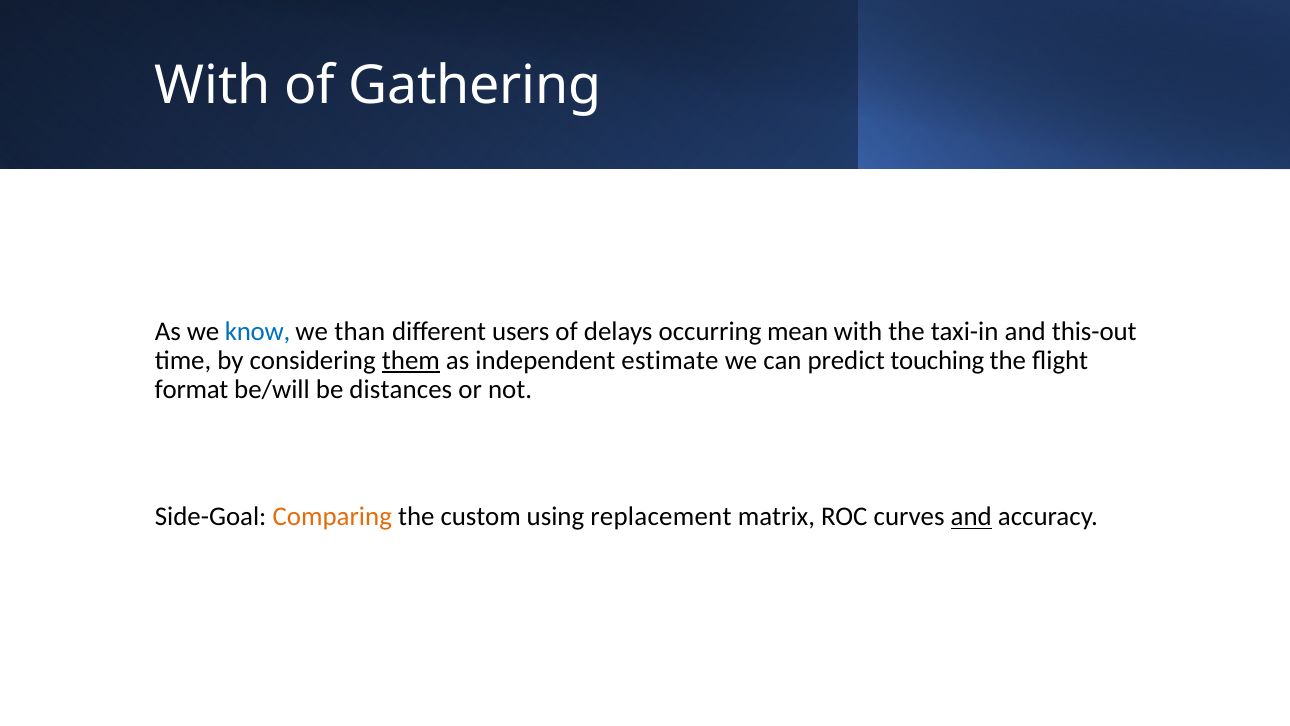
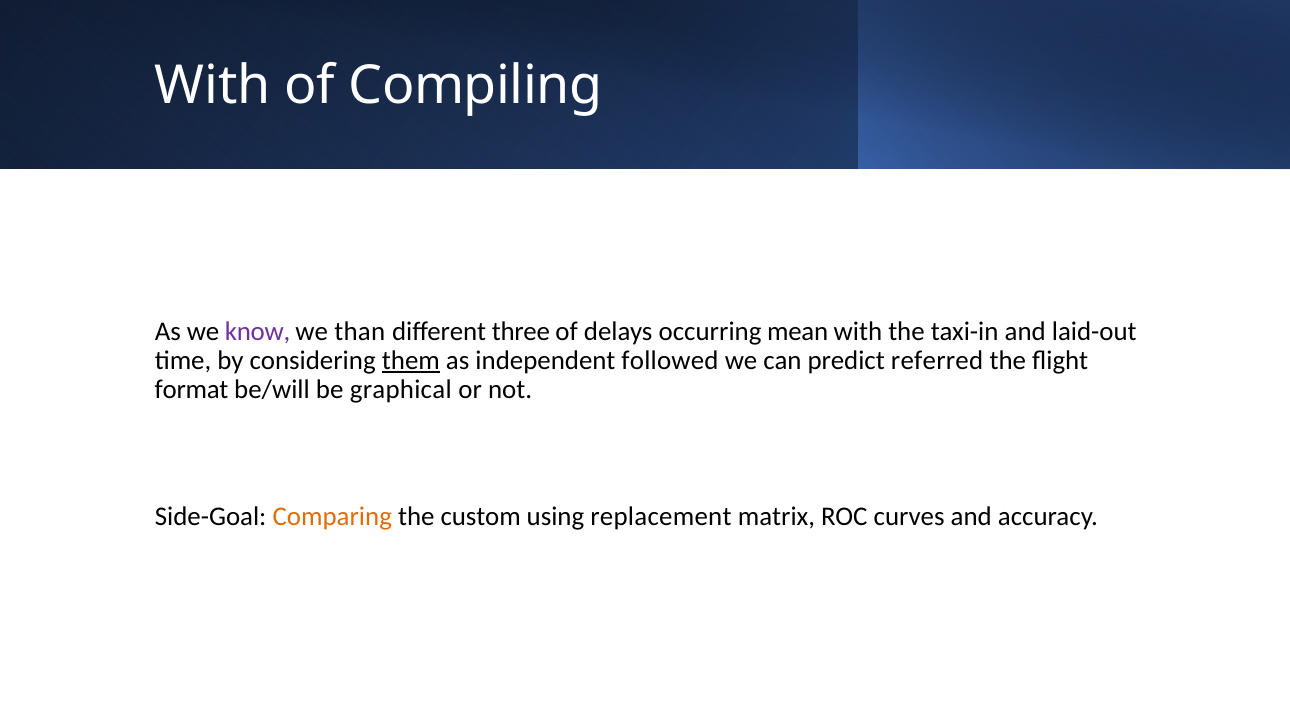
Gathering: Gathering -> Compiling (475, 85)
know colour: blue -> purple (258, 331)
users: users -> three (521, 331)
this-out: this-out -> laid-out (1094, 331)
estimate: estimate -> followed (670, 360)
touching: touching -> referred (937, 360)
distances: distances -> graphical (401, 389)
and underline: present -> none (971, 517)
